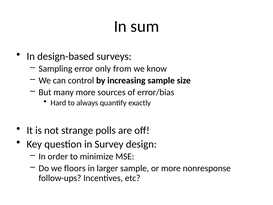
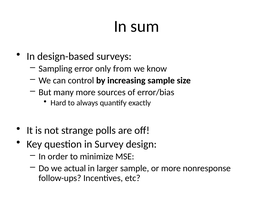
floors: floors -> actual (75, 168)
